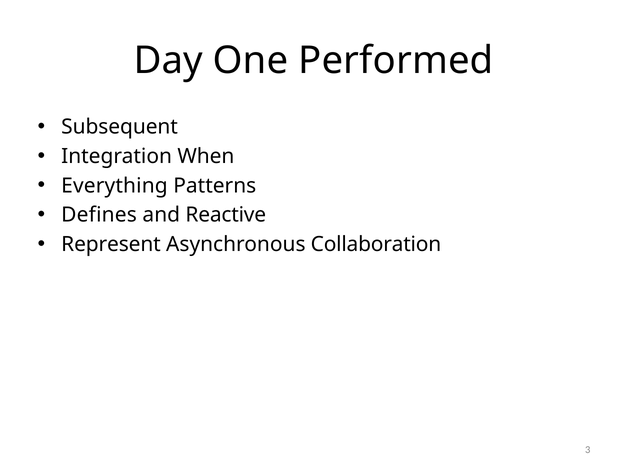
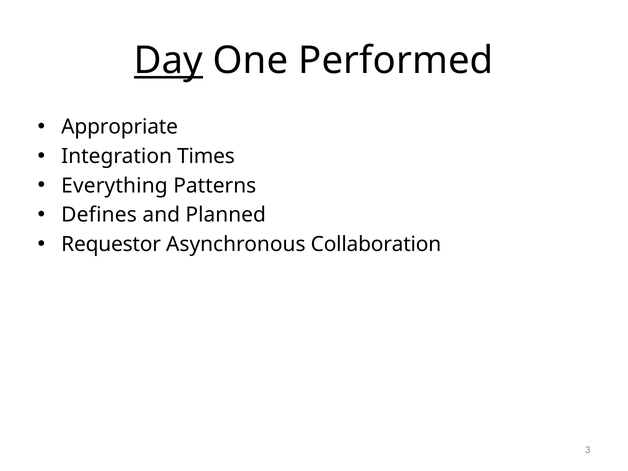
Day underline: none -> present (168, 61)
Subsequent: Subsequent -> Appropriate (120, 127)
When: When -> Times (206, 156)
Reactive: Reactive -> Planned (226, 215)
Represent: Represent -> Requestor (111, 244)
